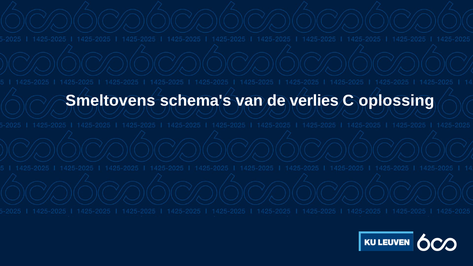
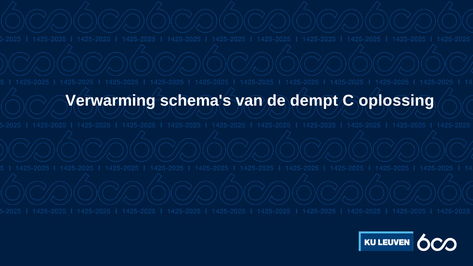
Smeltovens: Smeltovens -> Verwarming (110, 101)
verlies: verlies -> dempt (314, 101)
